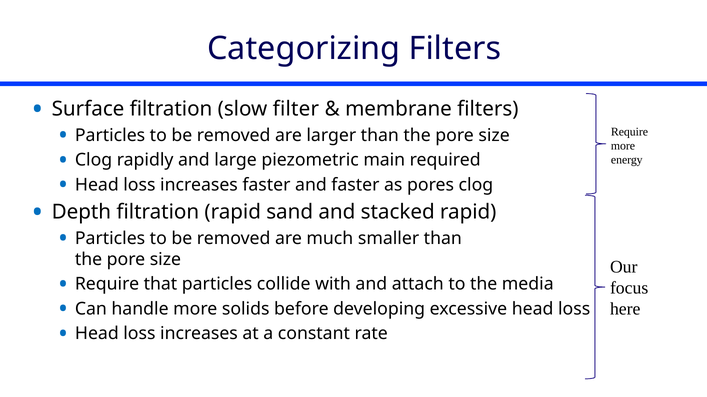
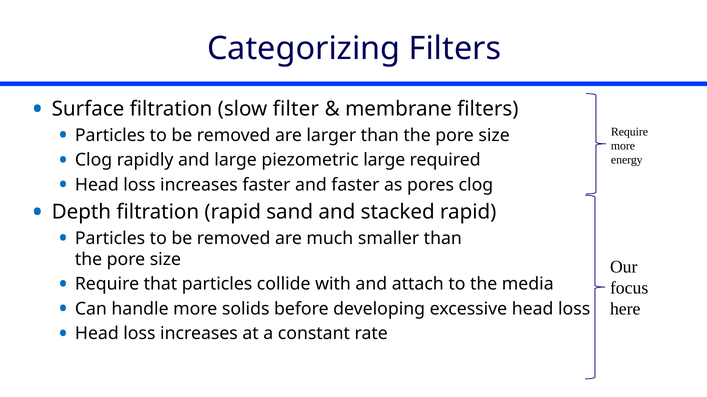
piezometric main: main -> large (384, 160)
